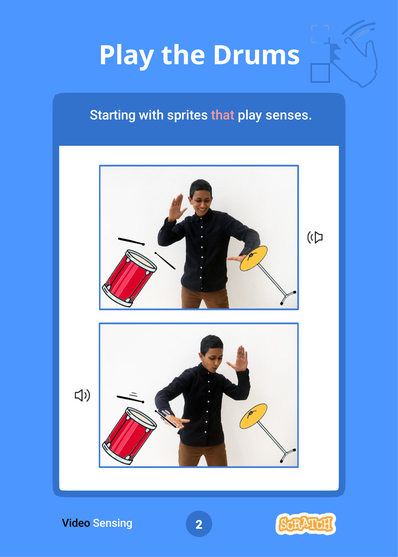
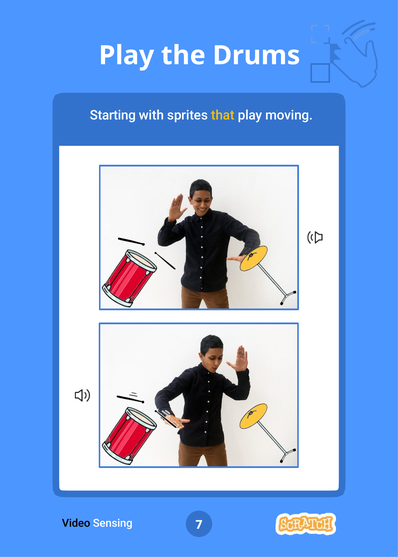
that colour: pink -> yellow (223, 115)
senses: senses -> moving (289, 115)
2: 2 -> 7 (199, 525)
